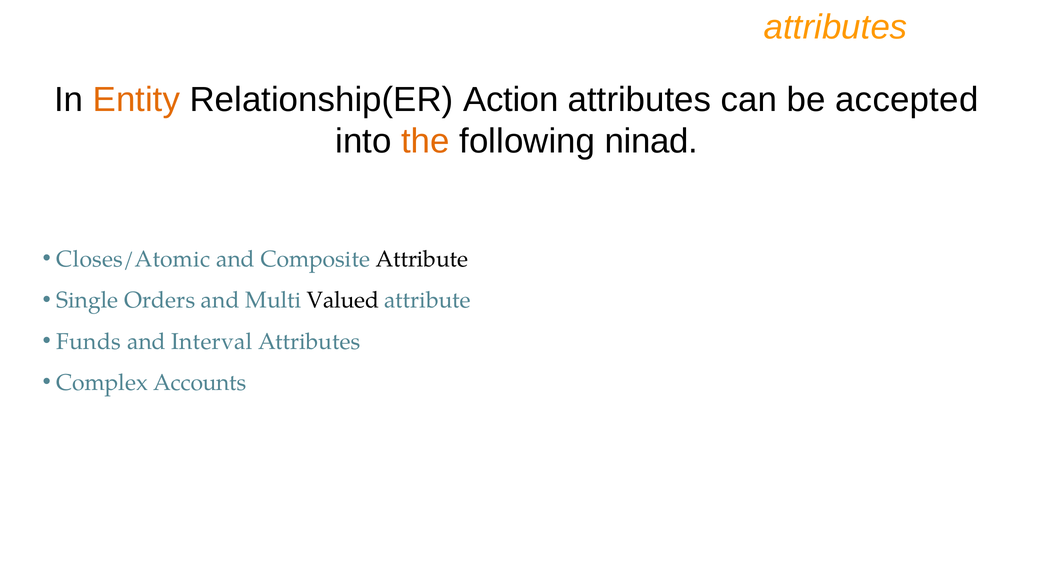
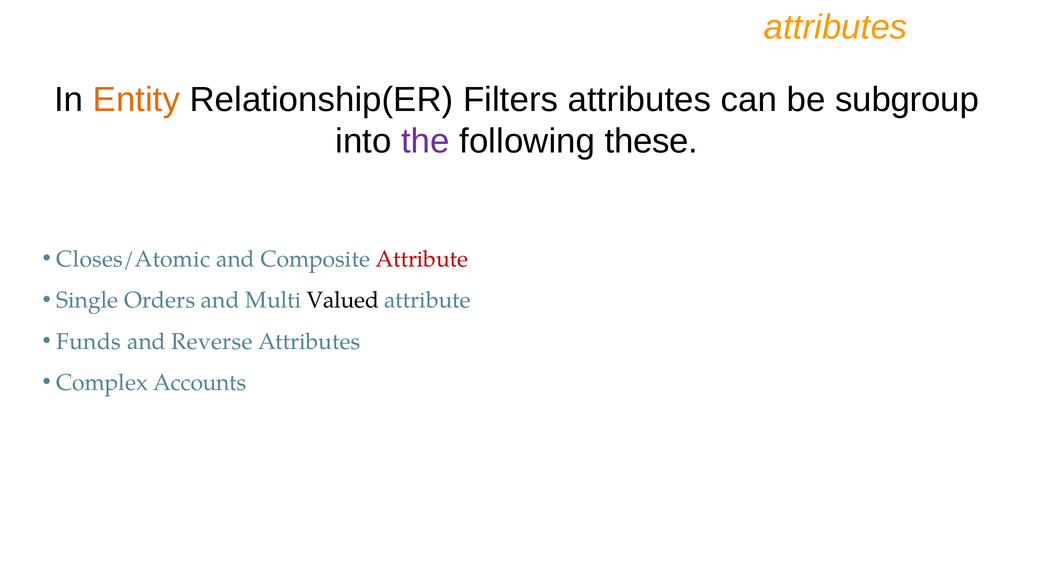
Action: Action -> Filters (511, 100)
accepted: accepted -> subgroup (907, 100)
the colour: orange -> purple (425, 141)
ninad: ninad -> these (651, 141)
Attribute colour: black -> red (422, 259)
Interval: Interval -> Reverse (212, 342)
